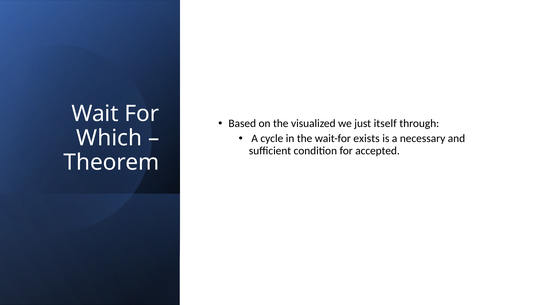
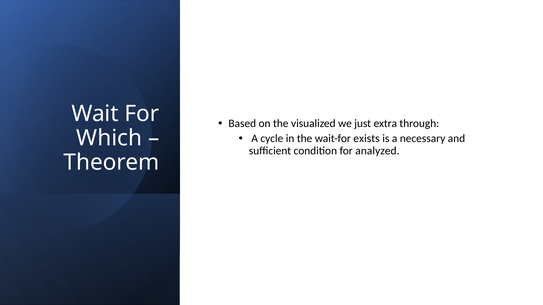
itself: itself -> extra (385, 124)
accepted: accepted -> analyzed (377, 151)
